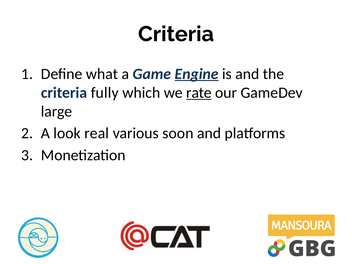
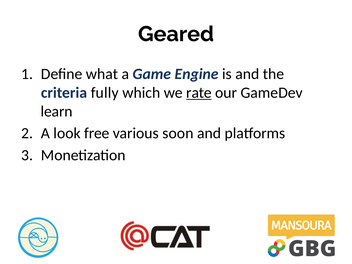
Criteria: Criteria -> Geared (176, 34)
Engine underline: present -> none (197, 74)
large: large -> learn (57, 111)
real: real -> free (97, 133)
